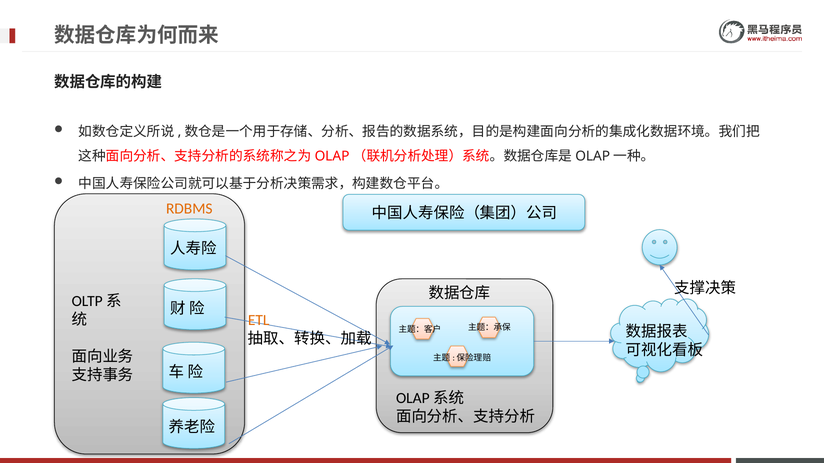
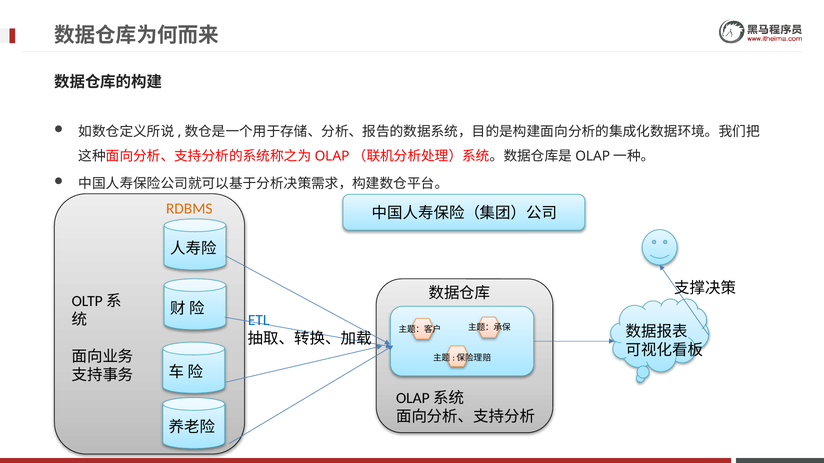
ETL colour: orange -> blue (259, 321)
